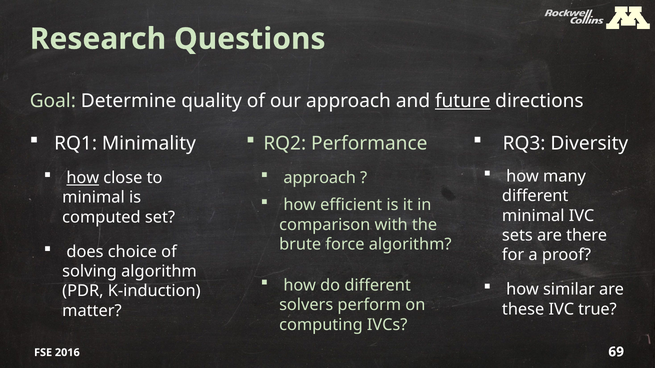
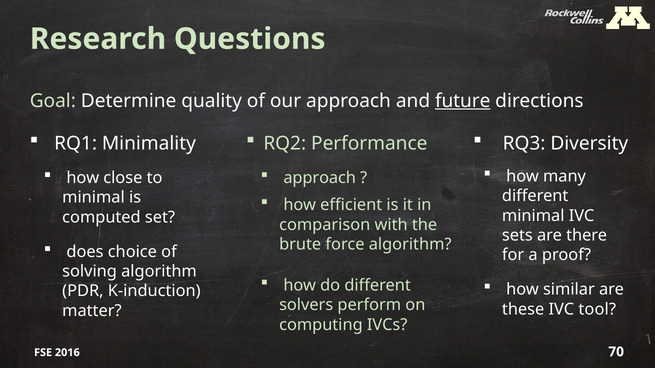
how underline: present -> none (83, 178)
true: true -> tool (597, 310)
69: 69 -> 70 (616, 352)
